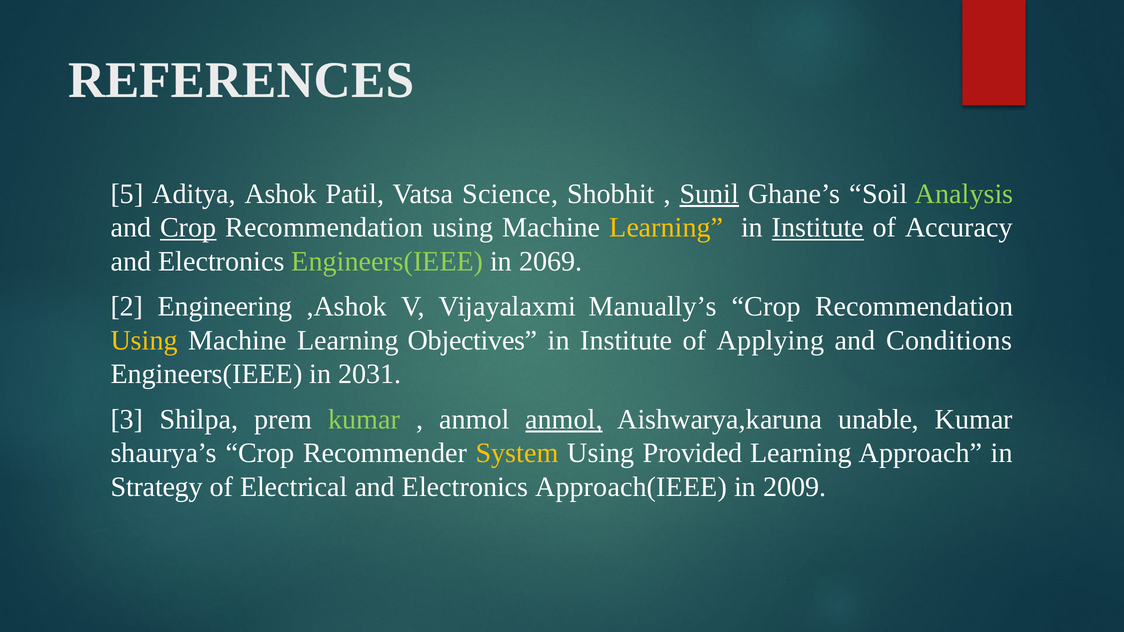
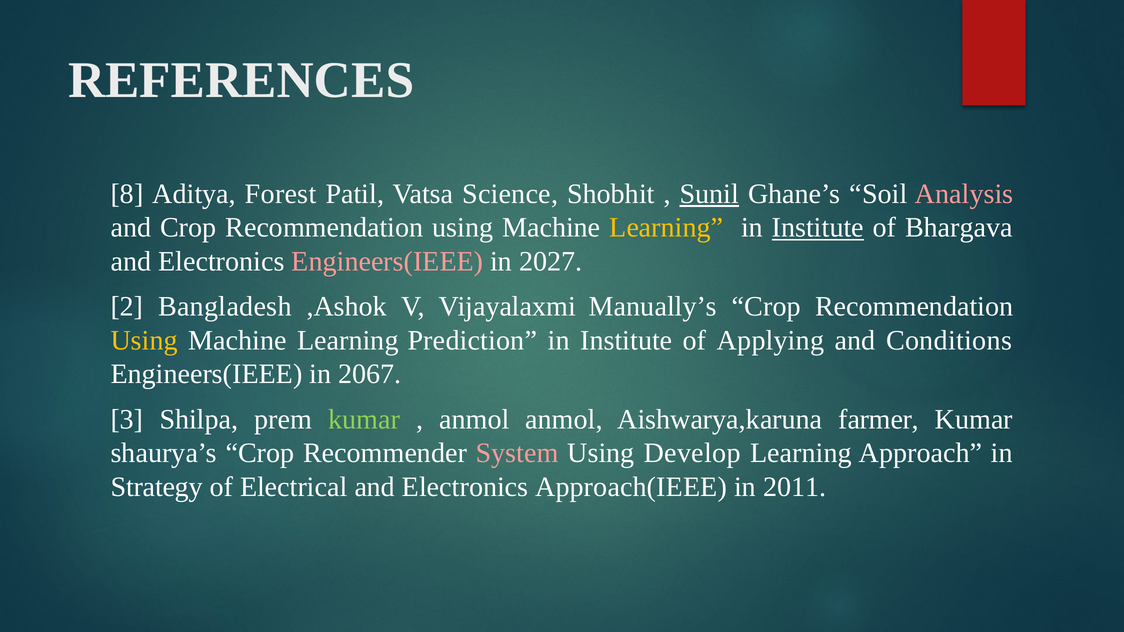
5: 5 -> 8 (127, 194)
Ashok: Ashok -> Forest (281, 194)
Analysis colour: light green -> pink (964, 194)
Crop underline: present -> none (188, 228)
Accuracy: Accuracy -> Bhargava (959, 228)
Engineers(IEEE colour: light green -> pink (387, 261)
2069: 2069 -> 2027 (551, 261)
Engineering: Engineering -> Bangladesh (225, 307)
Objectives: Objectives -> Prediction (472, 340)
2031: 2031 -> 2067 (370, 374)
anmol underline: present -> none (564, 420)
unable: unable -> farmer (879, 420)
System colour: yellow -> pink (517, 453)
Provided: Provided -> Develop (692, 453)
2009: 2009 -> 2011 (795, 487)
